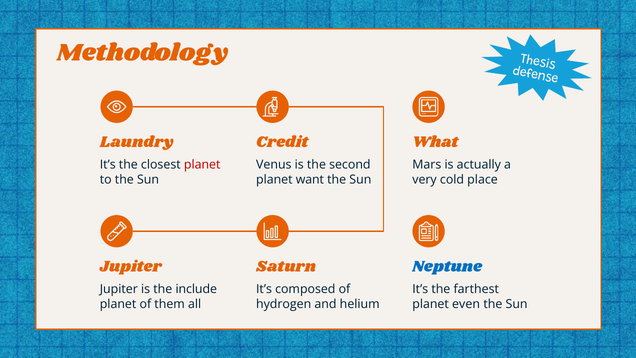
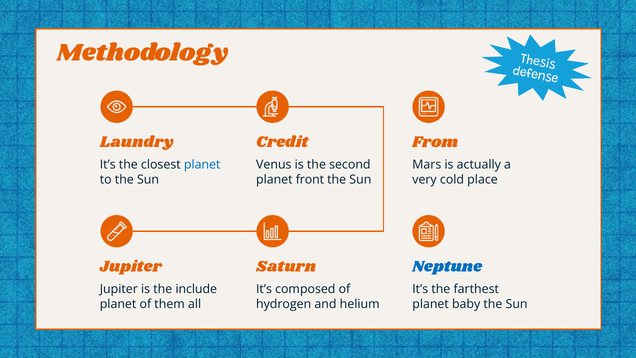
What: What -> From (435, 142)
planet colour: red -> blue (202, 164)
want: want -> front (310, 179)
even: even -> baby (466, 304)
